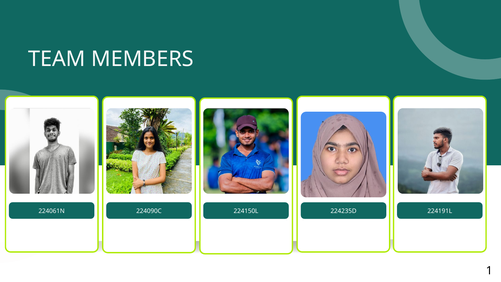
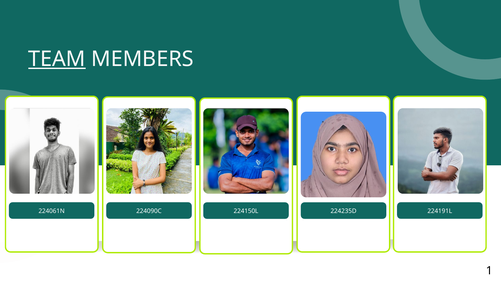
TEAM underline: none -> present (57, 59)
